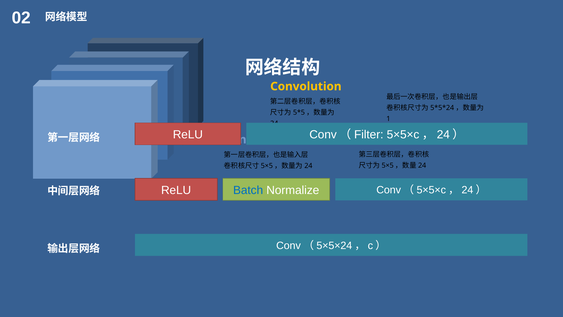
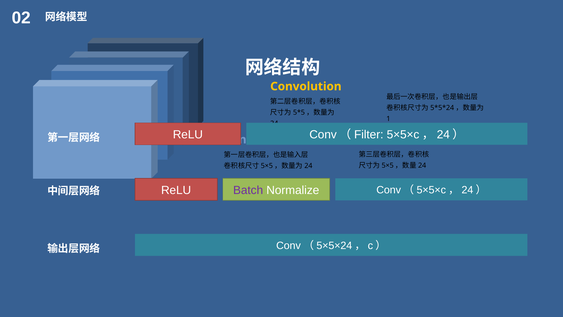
Batch colour: blue -> purple (248, 190)
